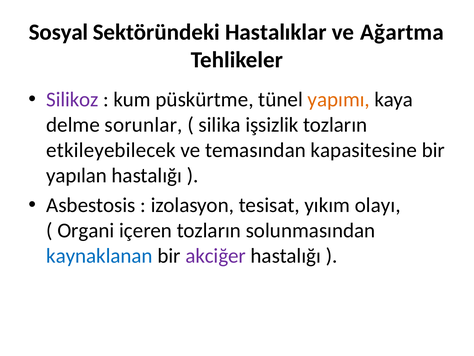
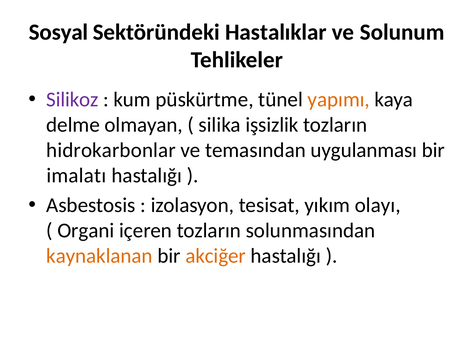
Ağartma: Ağartma -> Solunum (402, 32)
sorunlar: sorunlar -> olmayan (144, 125)
etkileyebilecek: etkileyebilecek -> hidrokarbonlar (111, 150)
kapasitesine: kapasitesine -> uygulanması (364, 150)
yapılan: yapılan -> imalatı (76, 175)
kaynaklanan colour: blue -> orange (99, 256)
akciğer colour: purple -> orange (216, 256)
